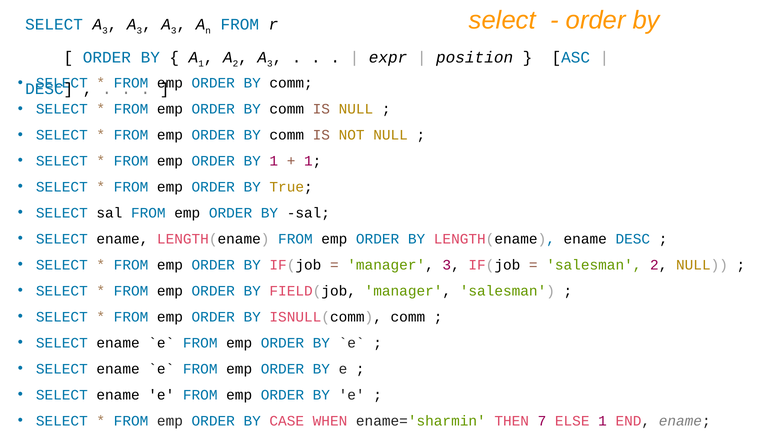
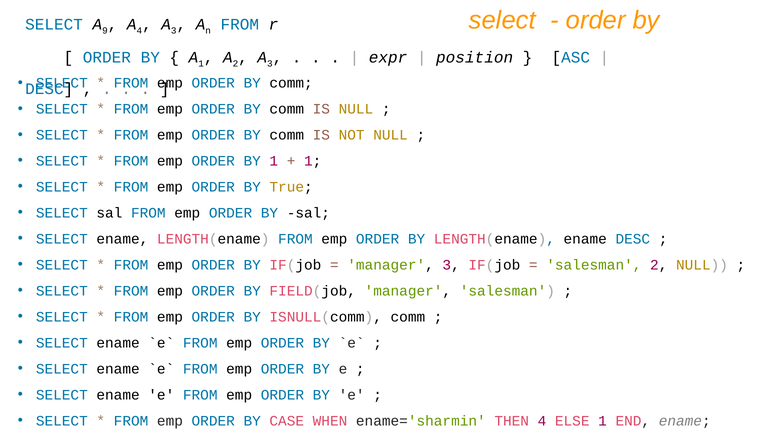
3: 3 -> 9 (105, 31)
3: 3 -> 4 (139, 31)
THEN 7: 7 -> 4 (542, 420)
